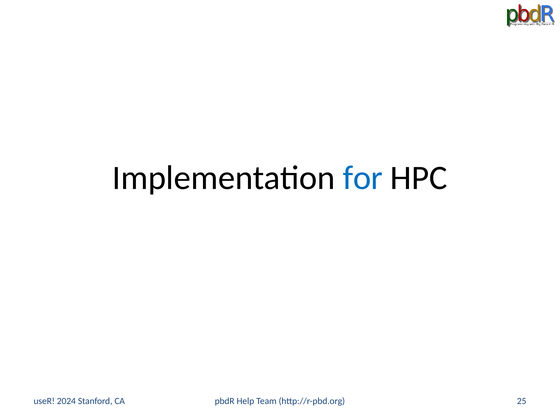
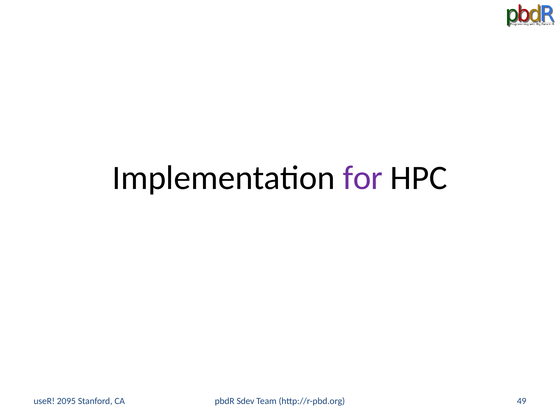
for colour: blue -> purple (363, 178)
Help: Help -> Sdev (245, 401)
25: 25 -> 49 (522, 401)
2024: 2024 -> 2095 (66, 401)
